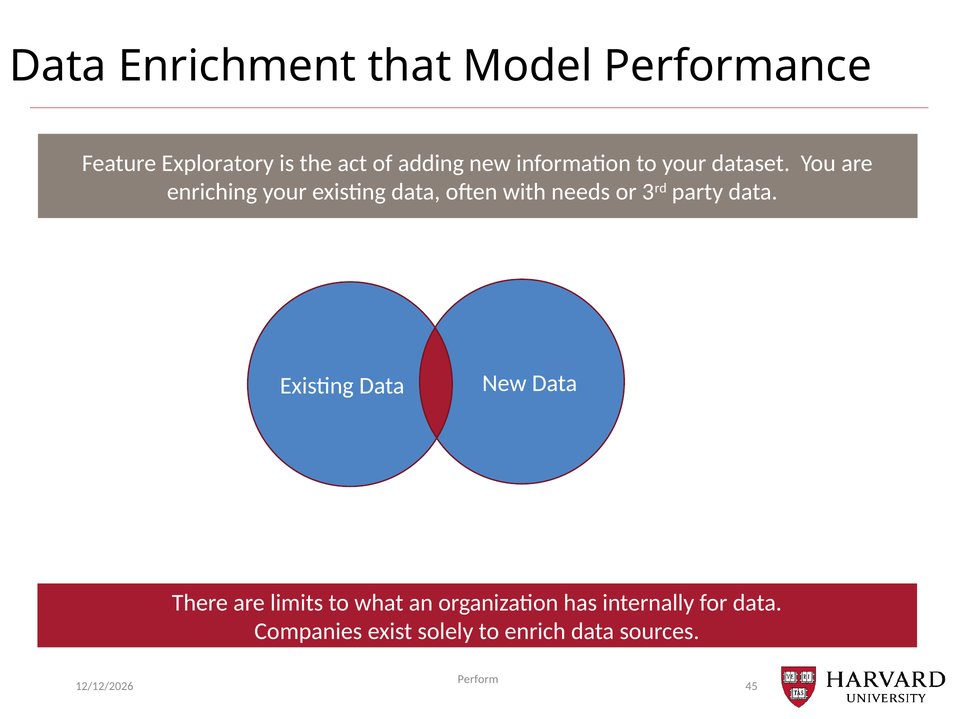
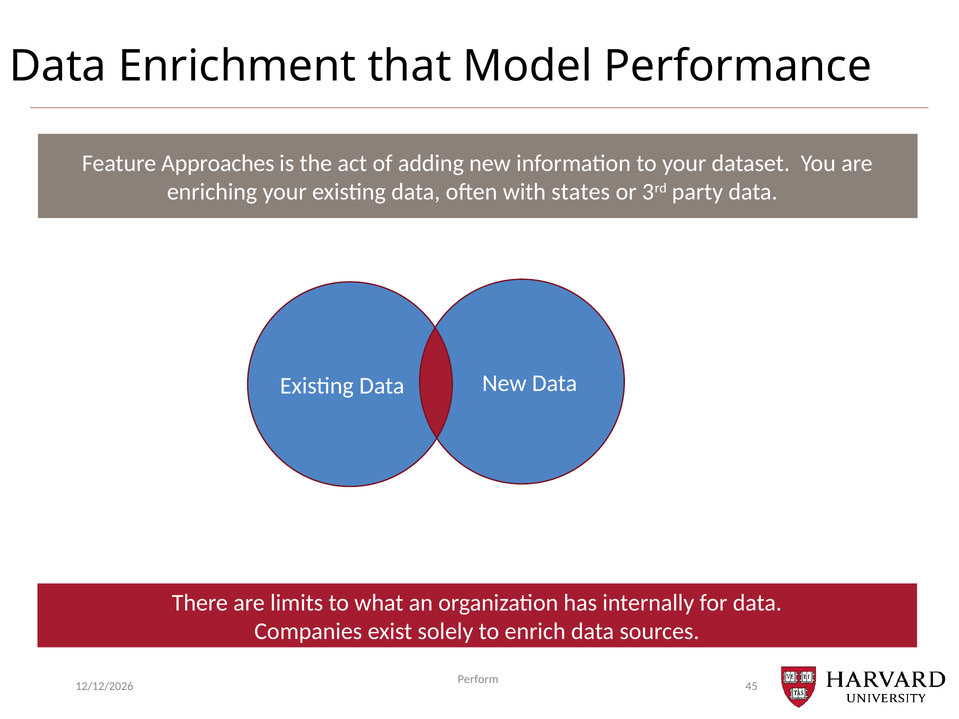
Exploratory: Exploratory -> Approaches (218, 163)
needs: needs -> states (581, 192)
